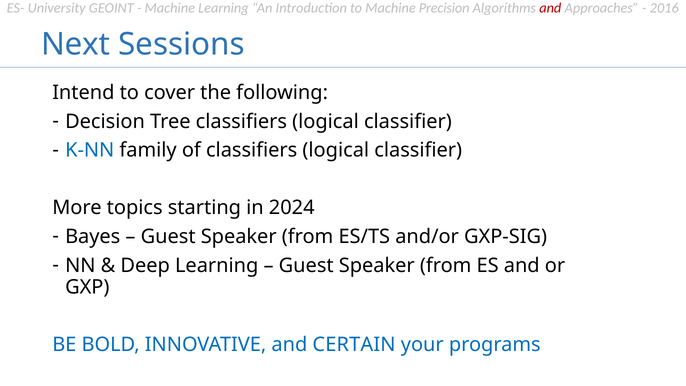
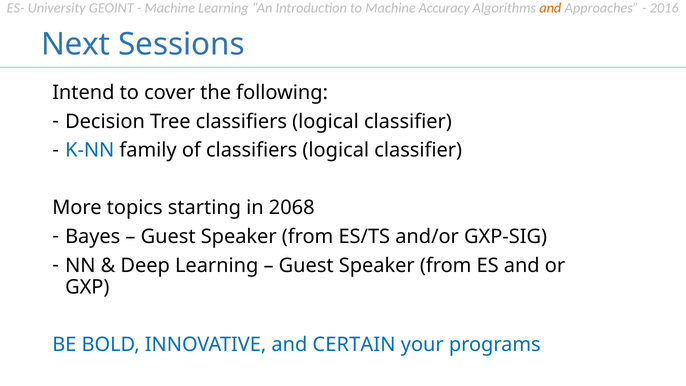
Precision: Precision -> Accuracy (444, 8)
and colour: red -> orange (550, 8)
2024: 2024 -> 2068 (292, 208)
